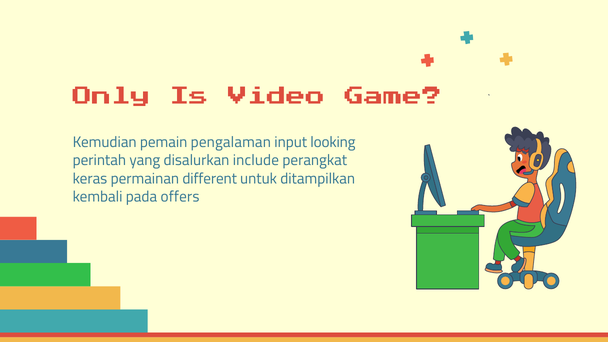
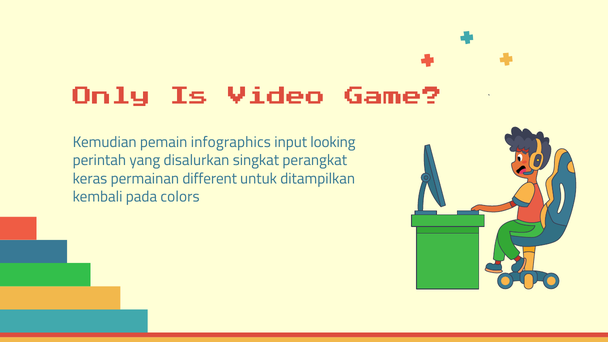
pengalaman: pengalaman -> infographics (231, 142)
include: include -> singkat (256, 160)
offers: offers -> colors (180, 197)
